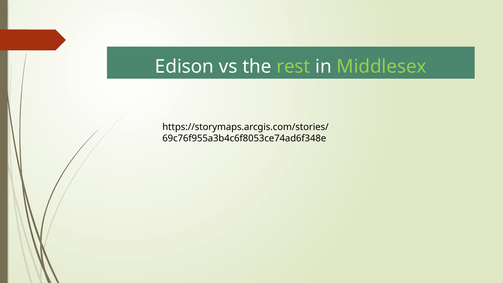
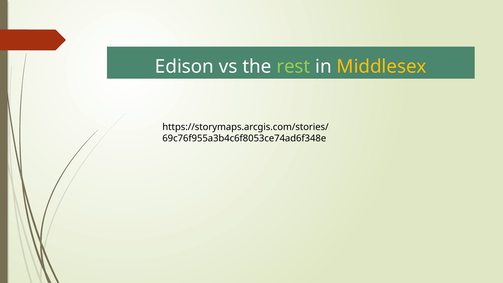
Middlesex colour: light green -> yellow (382, 67)
